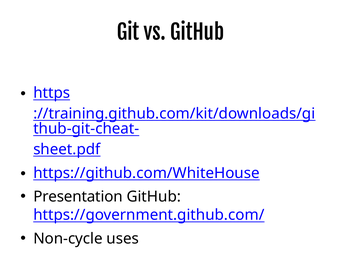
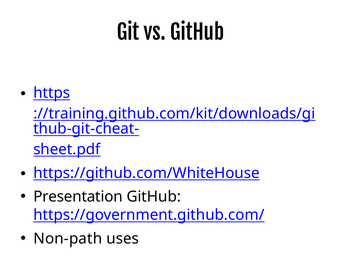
Non-cycle: Non-cycle -> Non-path (68, 238)
